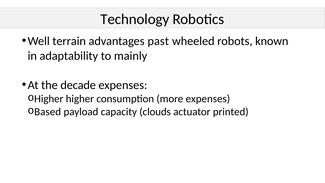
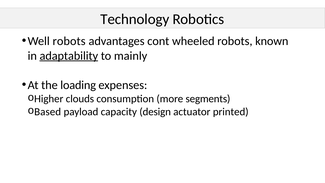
Well terrain: terrain -> robots (69, 41)
past: past -> cont (158, 41)
adaptability underline: none -> present (69, 56)
decade: decade -> loading (78, 85)
Higher higher: higher -> clouds (80, 99)
more expenses: expenses -> segments (208, 99)
clouds: clouds -> design (155, 112)
